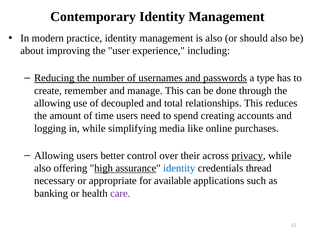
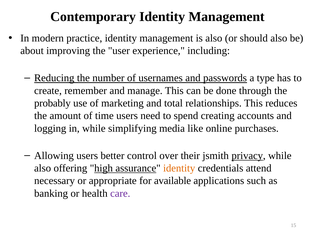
allowing: allowing -> probably (52, 103)
decoupled: decoupled -> marketing (122, 103)
across: across -> jsmith (216, 156)
identity colour: blue -> orange (179, 168)
thread: thread -> attend (259, 168)
